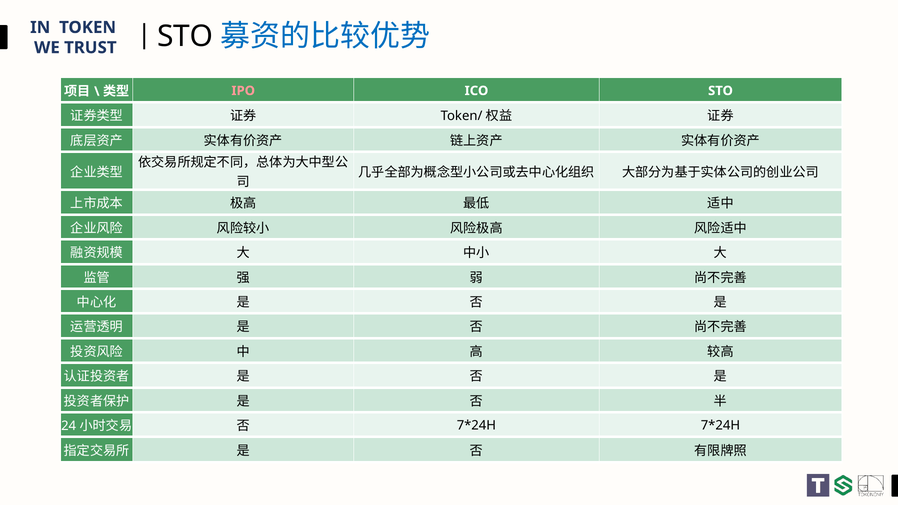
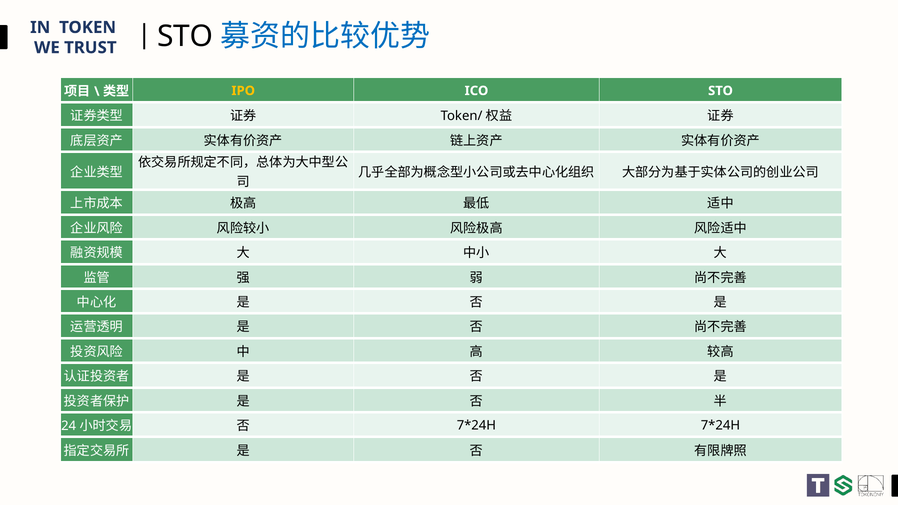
IPO colour: pink -> yellow (243, 91)
